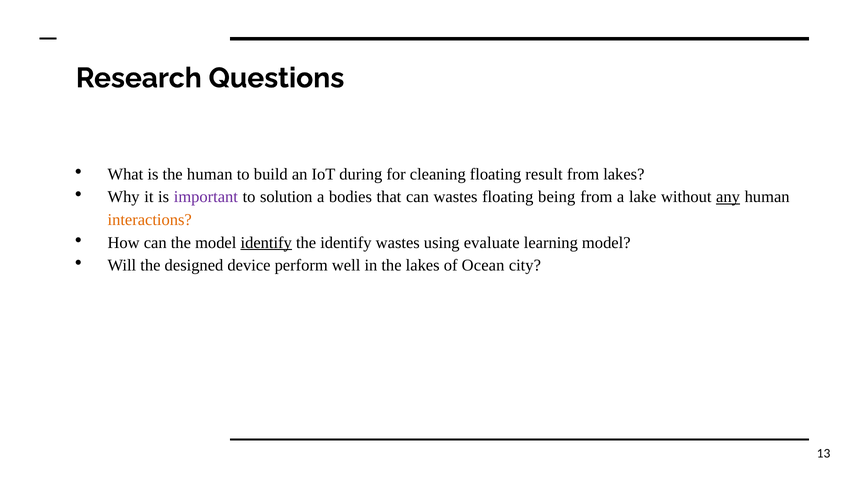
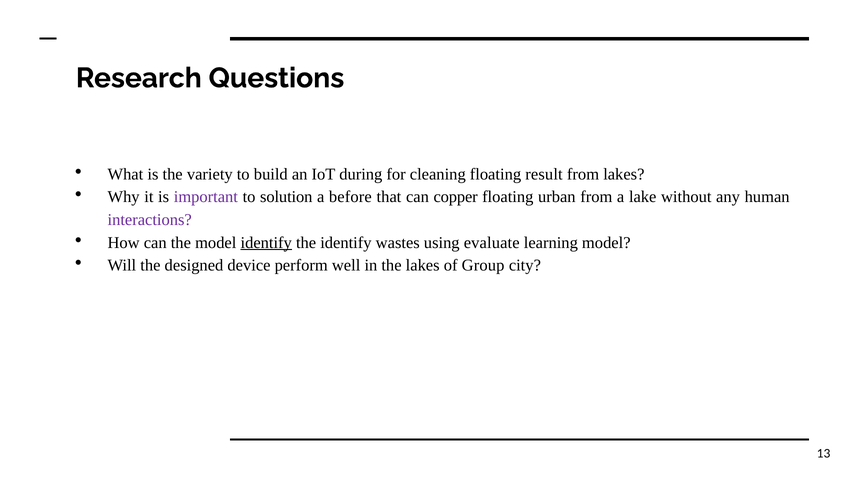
the human: human -> variety (210, 174)
bodies: bodies -> before (350, 197)
can wastes: wastes -> copper (456, 197)
being: being -> urban (557, 197)
any underline: present -> none (728, 197)
interactions colour: orange -> purple (150, 220)
Ocean: Ocean -> Group (483, 265)
